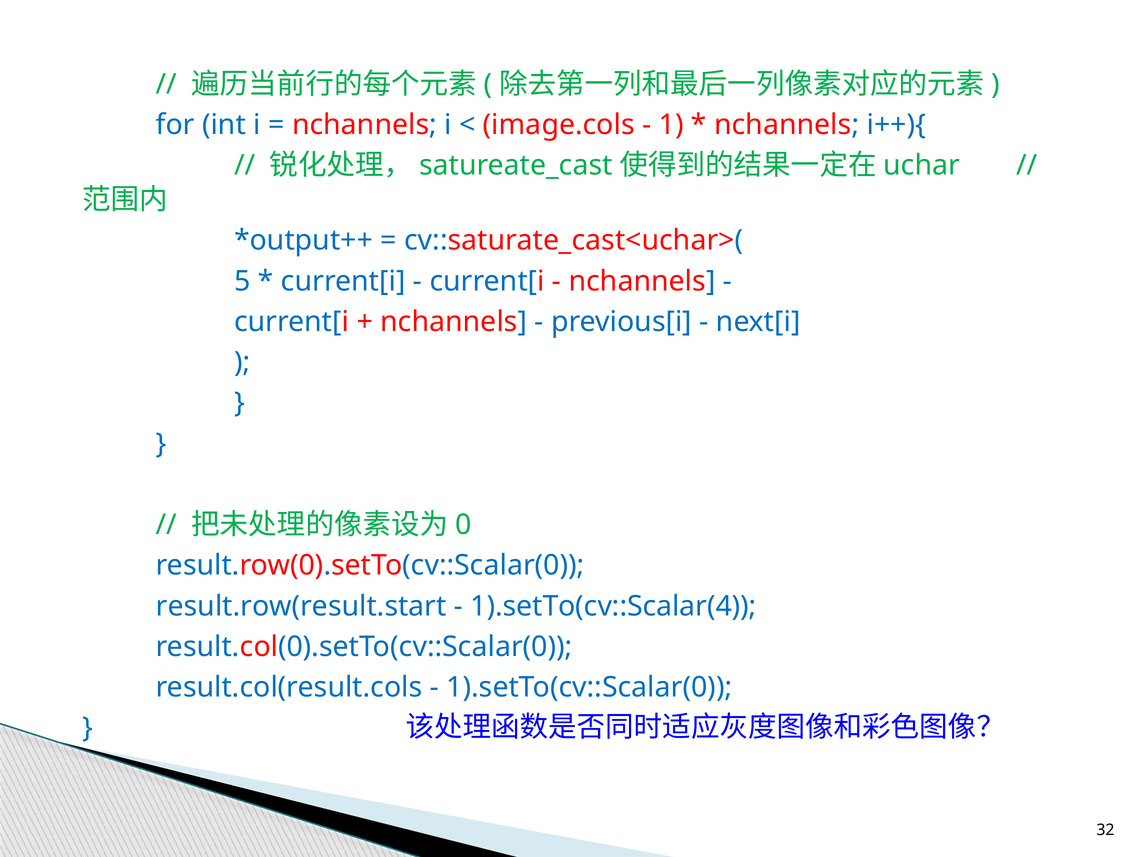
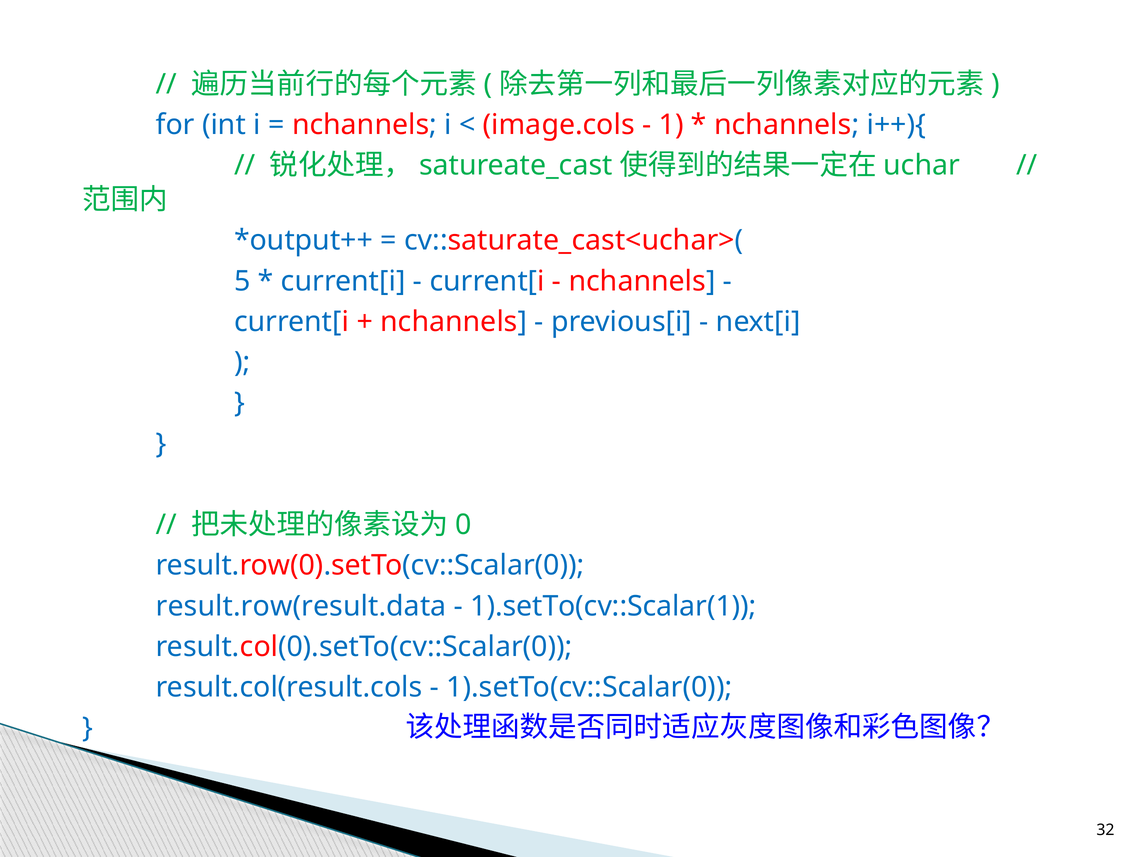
result.row(result.start: result.row(result.start -> result.row(result.data (301, 606)
1).setTo(cv::Scalar(4: 1).setTo(cv::Scalar(4 -> 1).setTo(cv::Scalar(1 (613, 606)
